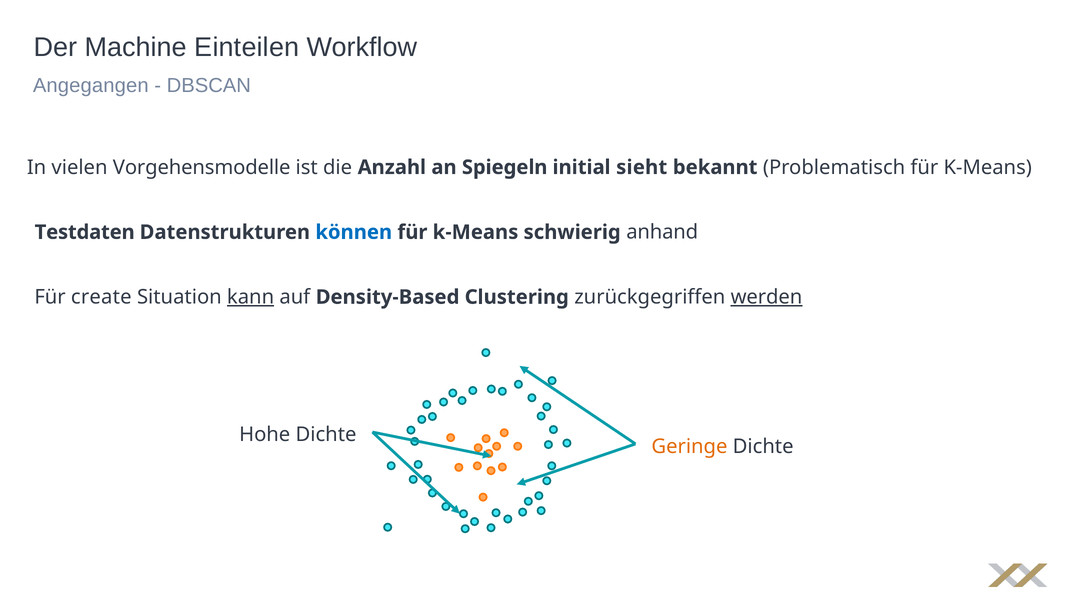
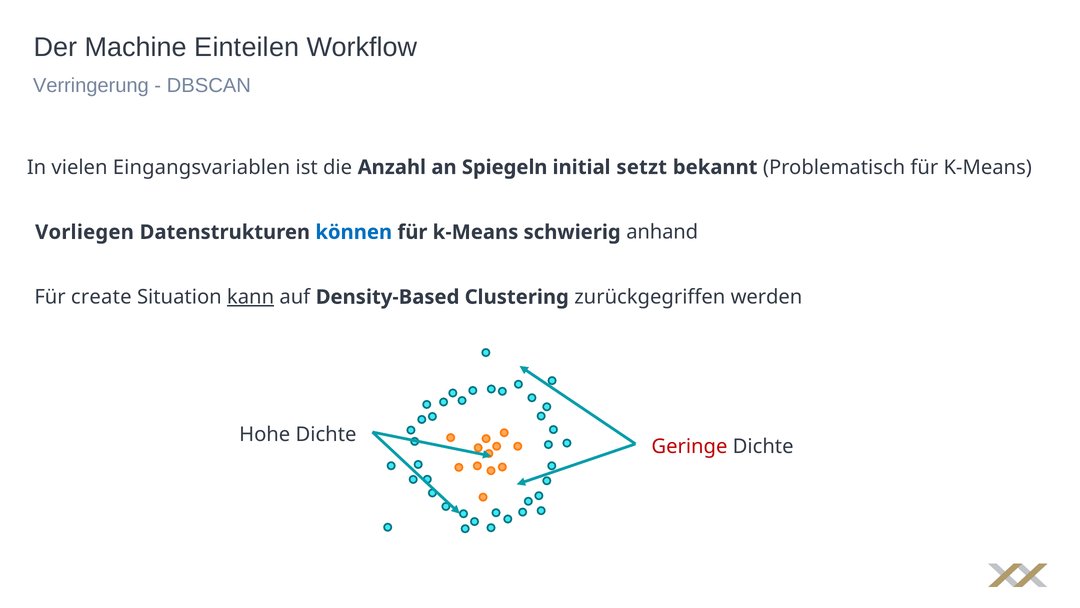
Angegangen: Angegangen -> Verringerung (91, 85)
Vorgehensmodelle: Vorgehensmodelle -> Eingangsvariablen (202, 167)
sieht: sieht -> setzt (642, 167)
Testdaten: Testdaten -> Vorliegen (84, 232)
werden underline: present -> none (766, 297)
Geringe colour: orange -> red (689, 446)
